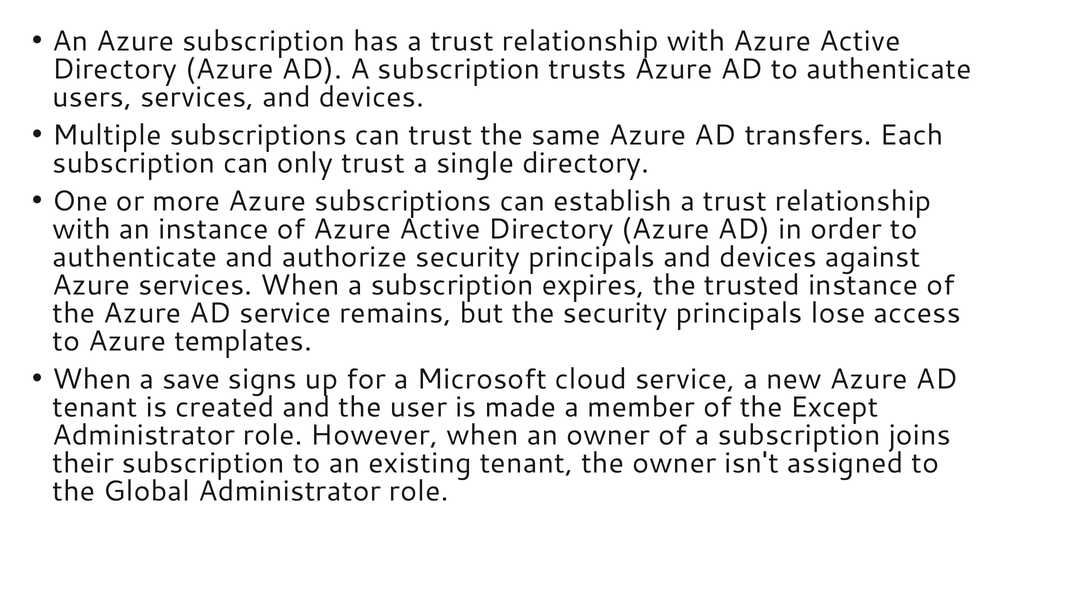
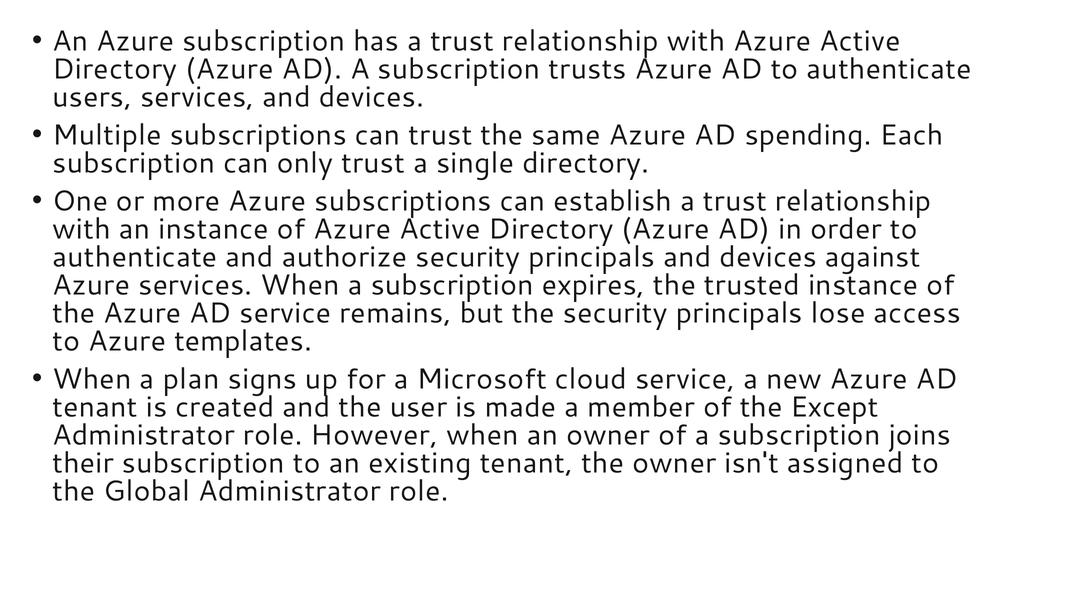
transfers: transfers -> spending (808, 135)
save: save -> plan (191, 379)
